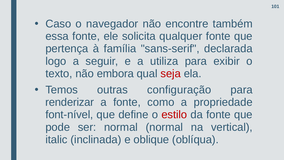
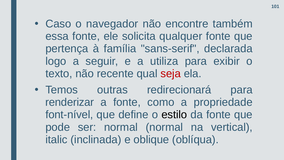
embora: embora -> recente (115, 74)
configuração: configuração -> redirecionará (179, 90)
estilo colour: red -> black (174, 115)
